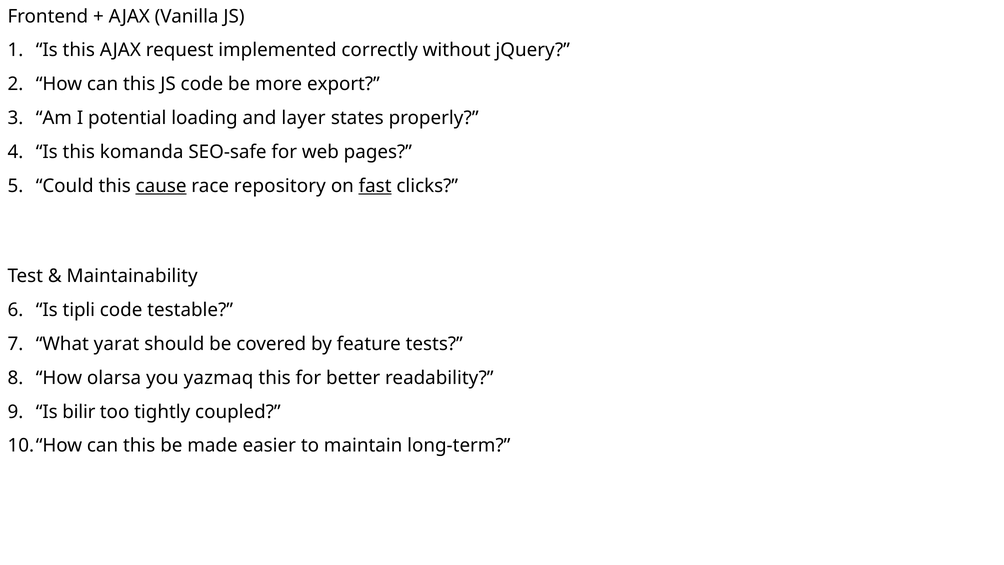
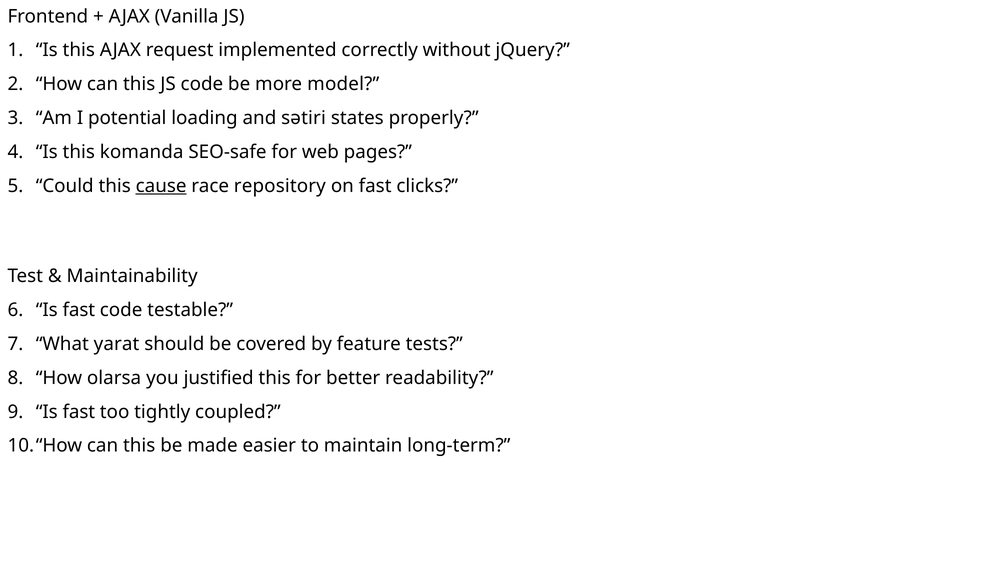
export: export -> model (343, 84)
layer: layer -> sətiri (304, 118)
fast underline: present -> none (375, 186)
tipli: tipli -> fast (79, 310)
yazmaq: yazmaq -> justified (219, 378)
bilir: bilir -> fast (79, 412)
